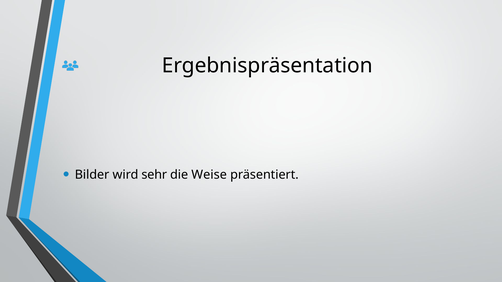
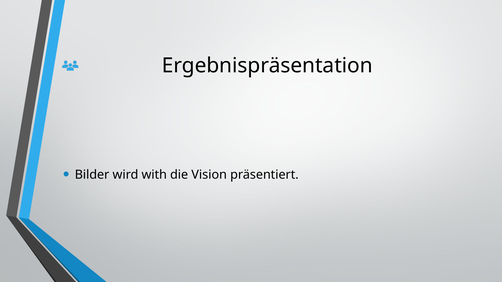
sehr: sehr -> with (154, 175)
Weise: Weise -> Vision (209, 175)
